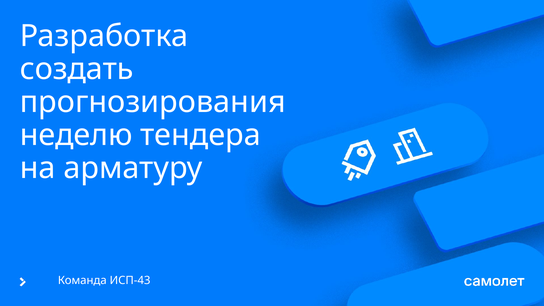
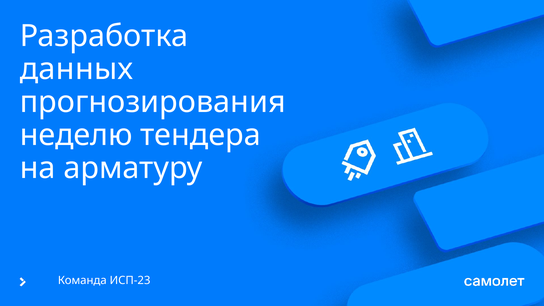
создать: создать -> данных (76, 69)
ИСП-43: ИСП-43 -> ИСП-23 (130, 280)
